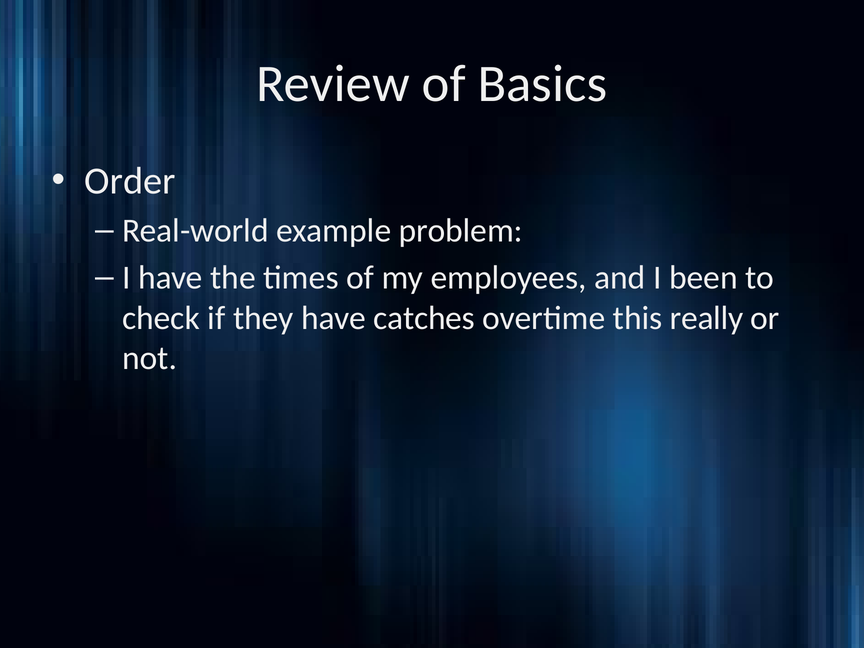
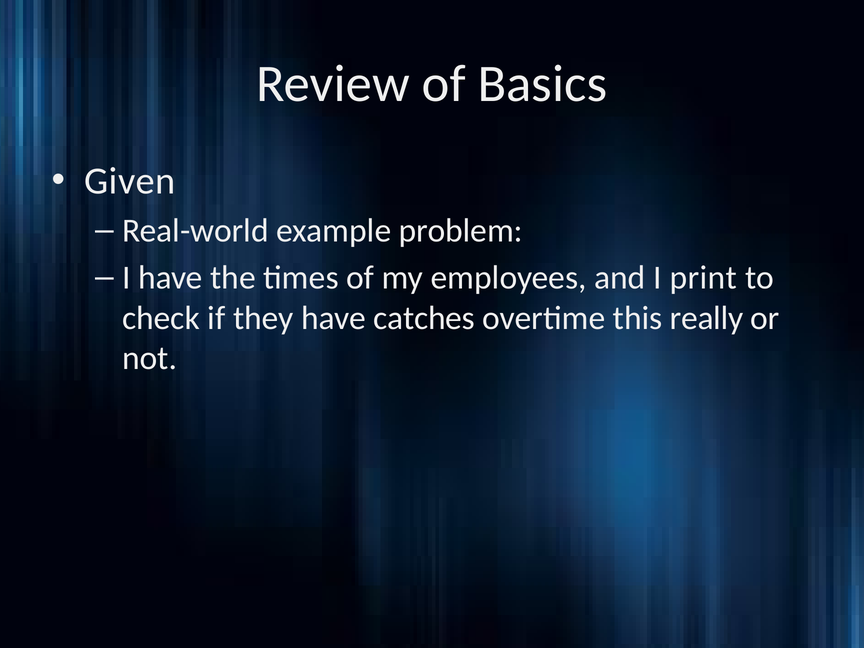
Order: Order -> Given (130, 181)
been: been -> print (703, 278)
